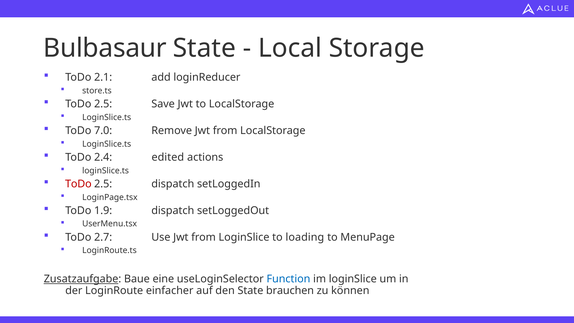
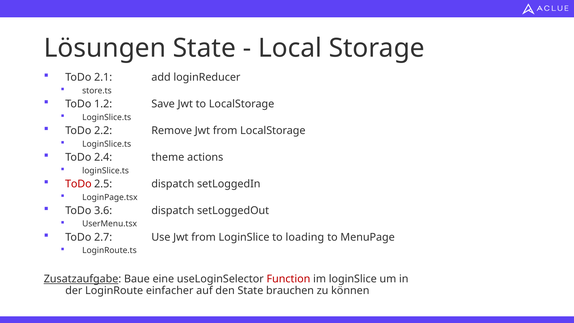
Bulbasaur: Bulbasaur -> Lösungen (105, 48)
2.5: 2.5 -> 1.2 (103, 104)
7.0: 7.0 -> 2.2 (103, 131)
edited: edited -> theme (168, 157)
1.9: 1.9 -> 3.6 (103, 210)
Function colour: blue -> red (288, 279)
